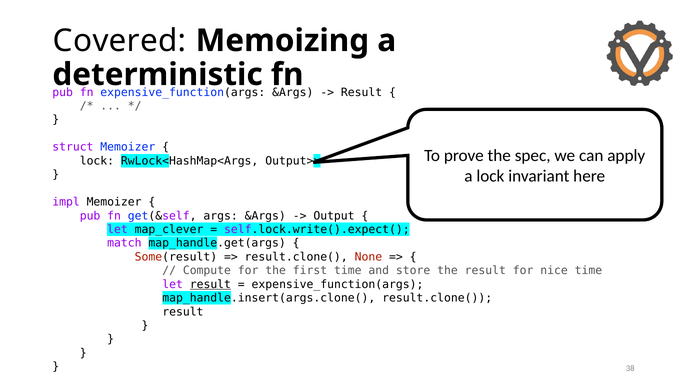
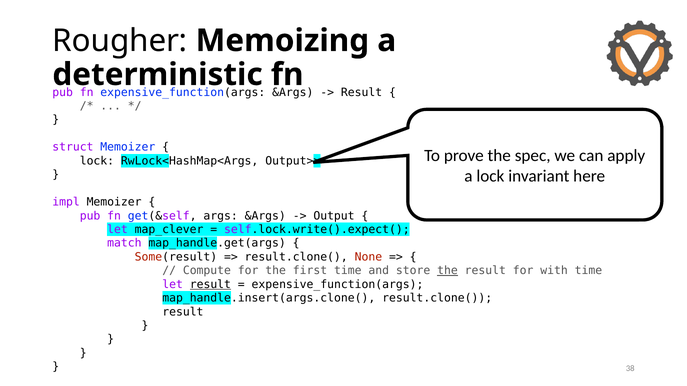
Covered: Covered -> Rougher (120, 41)
the underline: none -> present (447, 271)
nice: nice -> with (554, 271)
